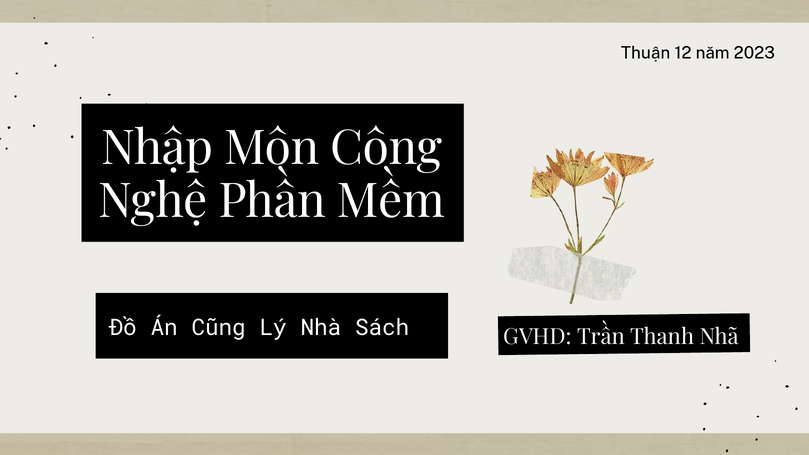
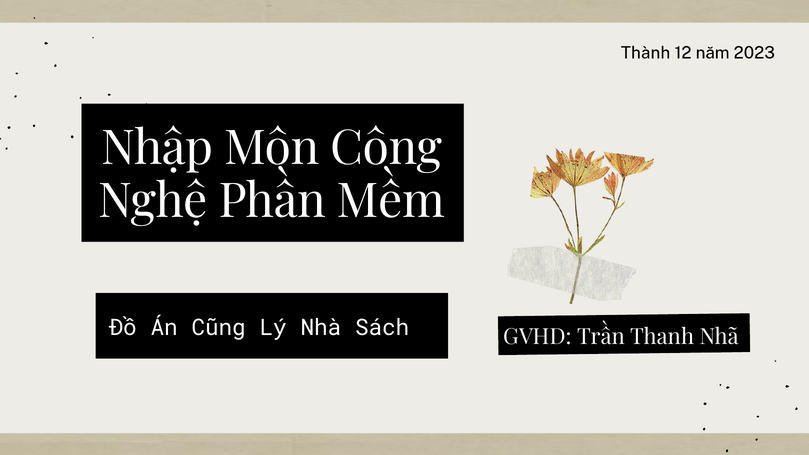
Thuận: Thuận -> Thành (646, 53)
